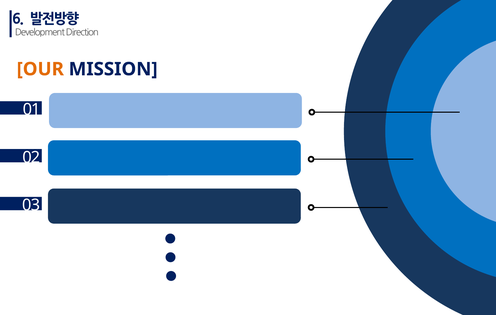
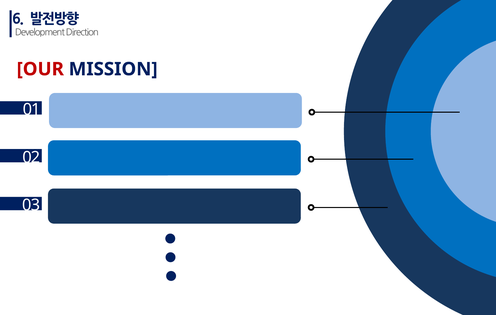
OUR colour: orange -> red (40, 69)
